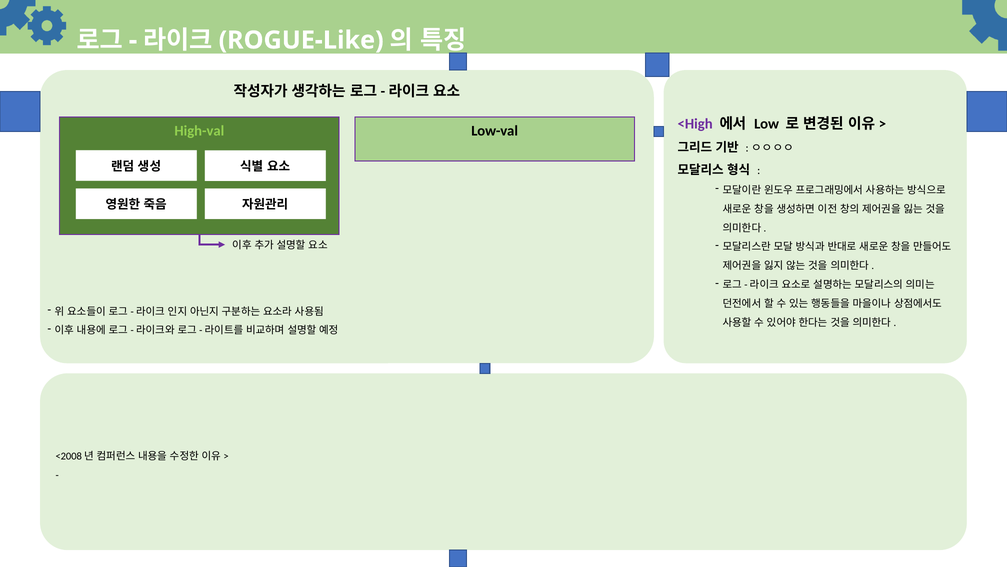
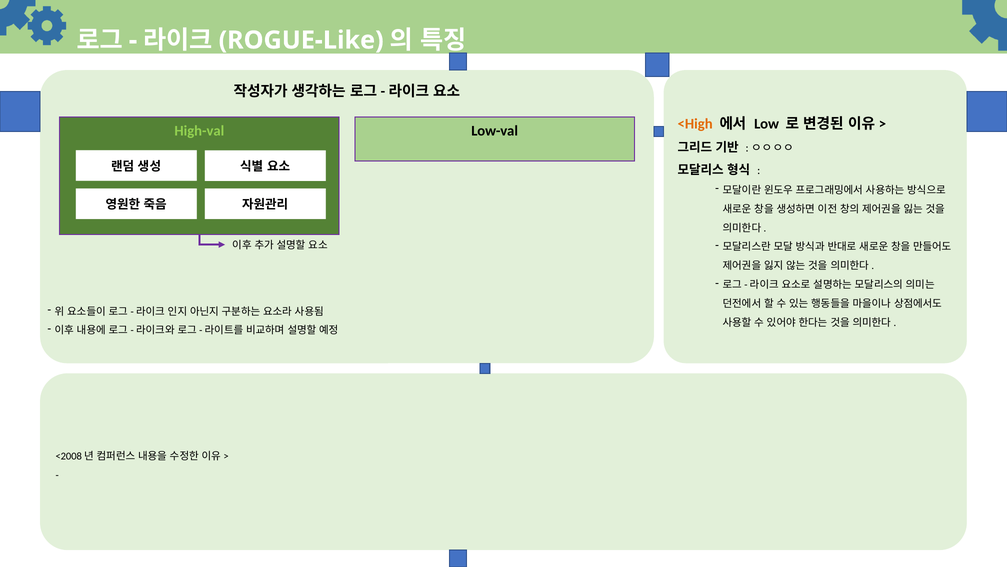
<High colour: purple -> orange (695, 124)
